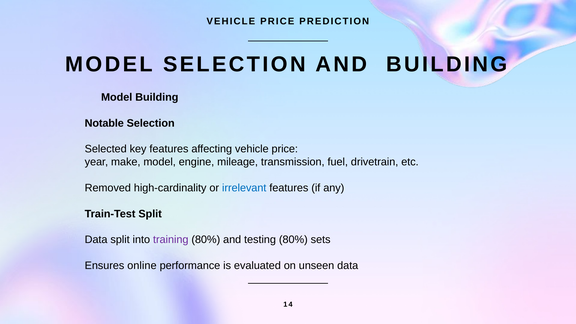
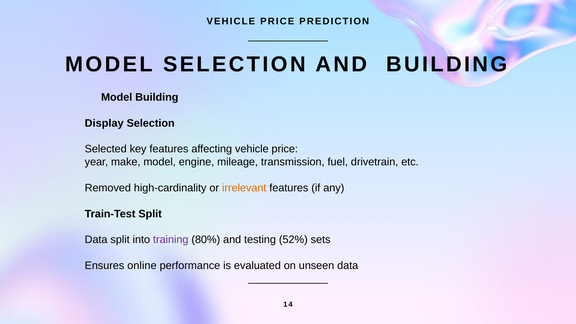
Notable: Notable -> Display (104, 123)
irrelevant colour: blue -> orange (244, 188)
testing 80%: 80% -> 52% (293, 240)
